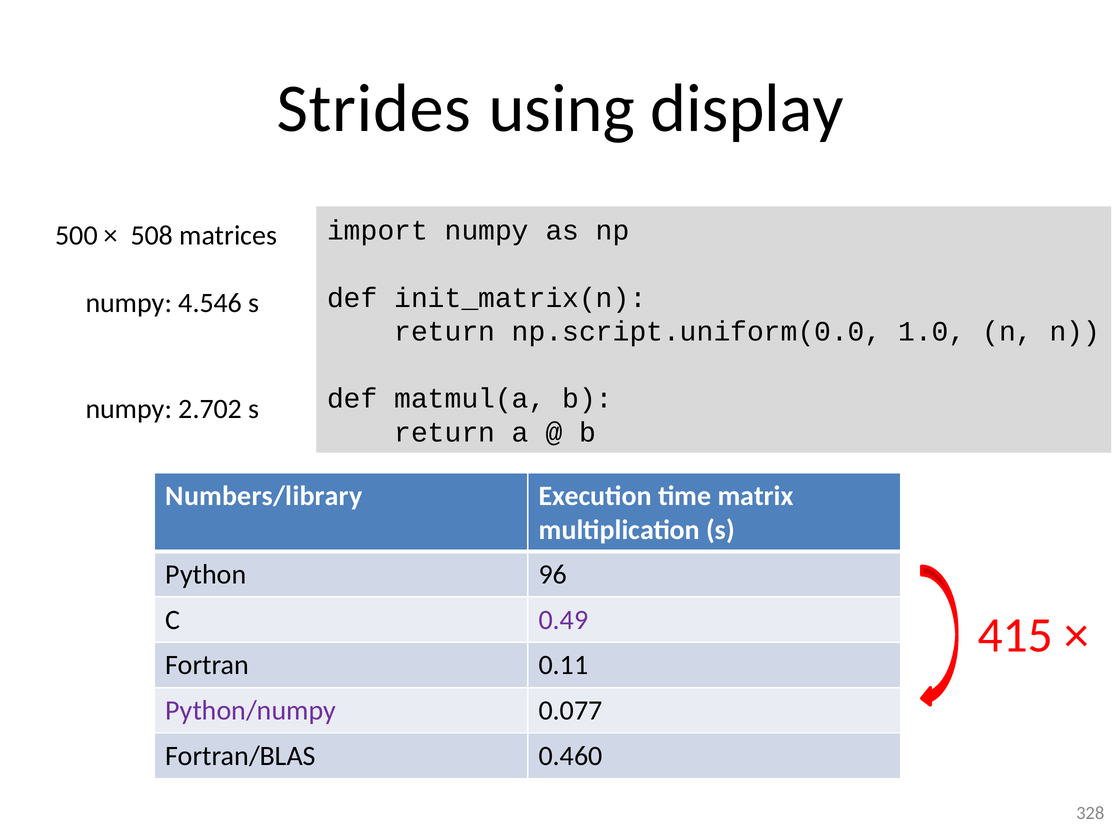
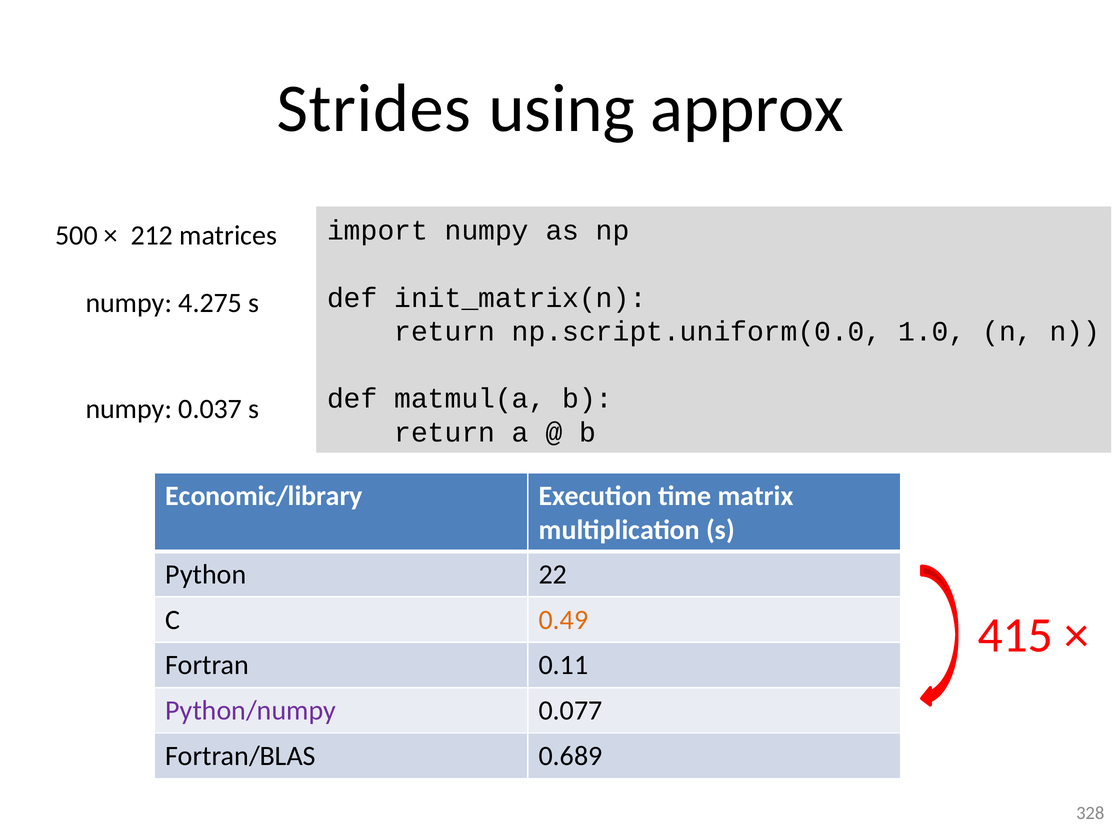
display: display -> approx (747, 108)
508: 508 -> 212 (152, 235)
4.546: 4.546 -> 4.275 (210, 303)
2.702: 2.702 -> 0.037 (210, 409)
Numbers/library: Numbers/library -> Economic/library (264, 496)
96: 96 -> 22 (553, 574)
0.49 colour: purple -> orange (564, 620)
0.460: 0.460 -> 0.689 (571, 756)
